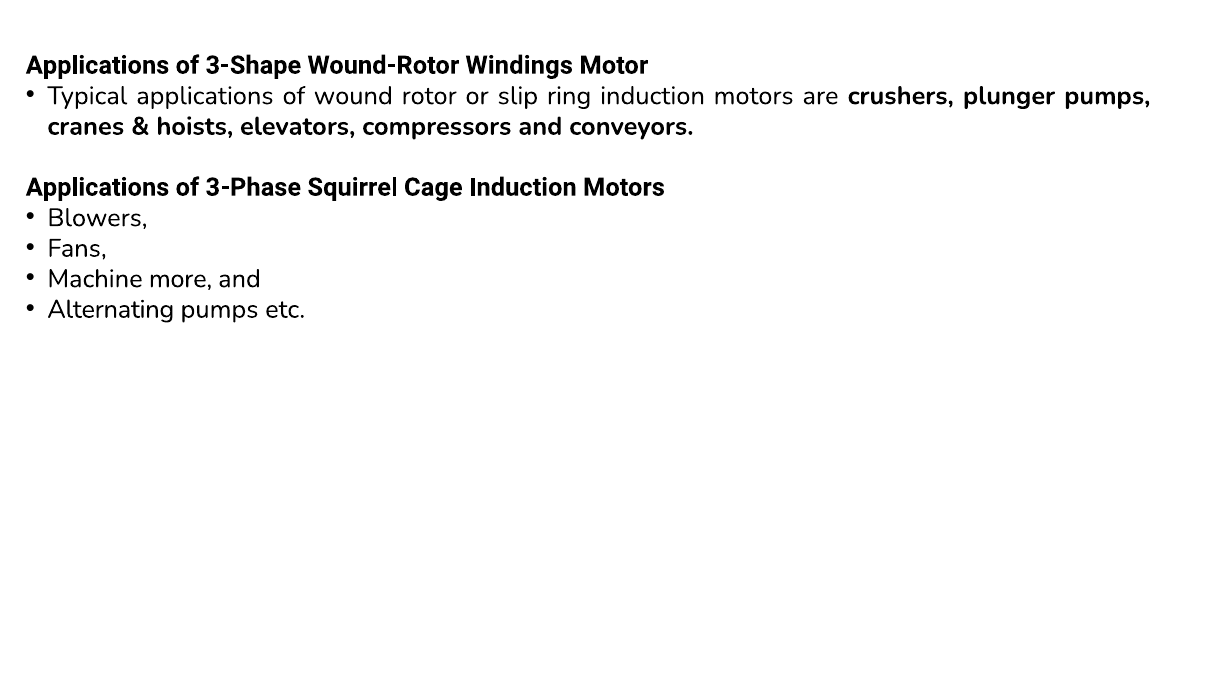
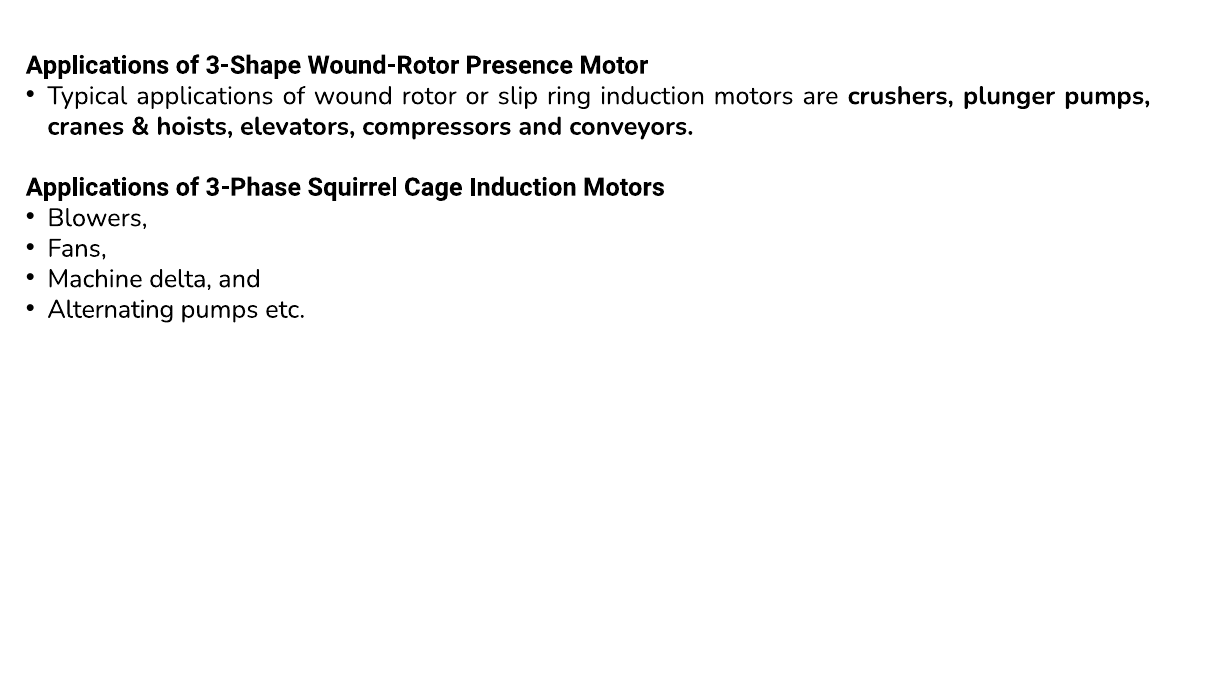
Windings: Windings -> Presence (519, 65)
more: more -> delta (181, 279)
